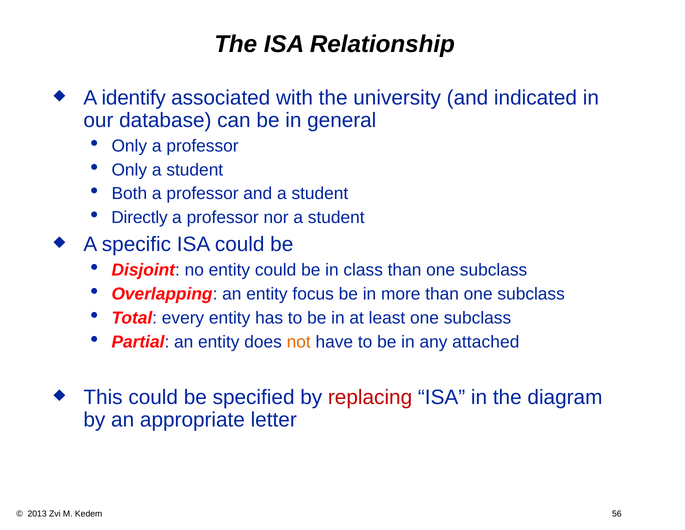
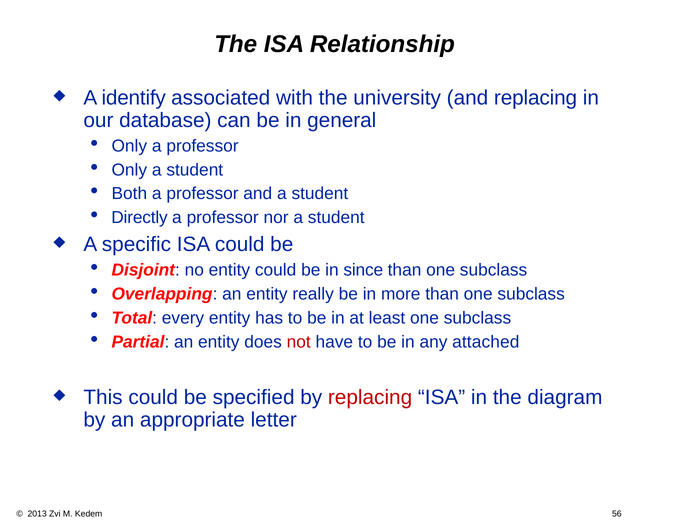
and indicated: indicated -> replacing (536, 98)
class: class -> since (363, 270)
focus: focus -> really (313, 294)
not colour: orange -> red (299, 342)
